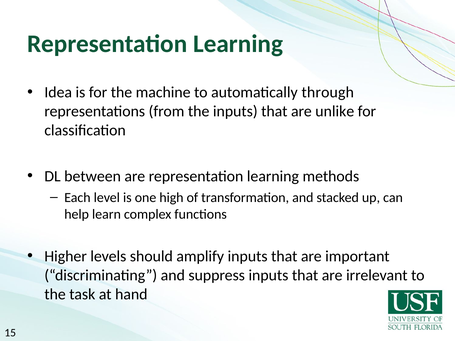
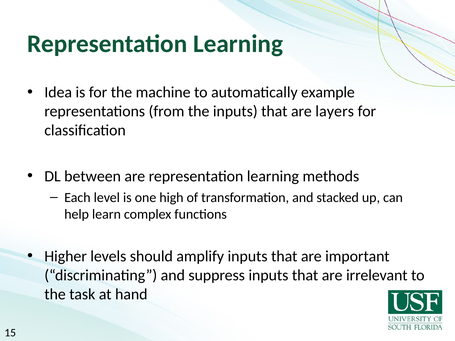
through: through -> example (328, 92)
unlike: unlike -> layers (335, 111)
